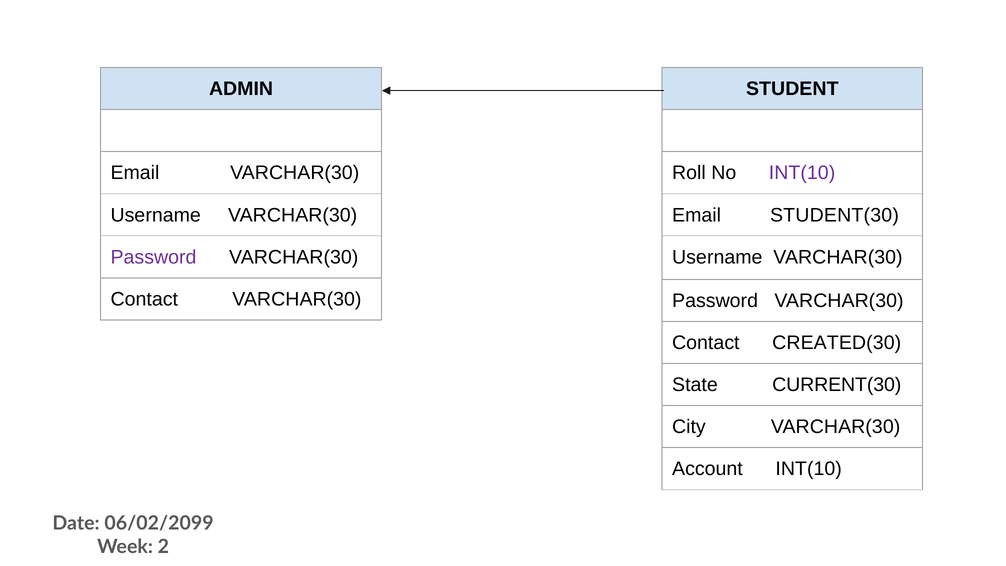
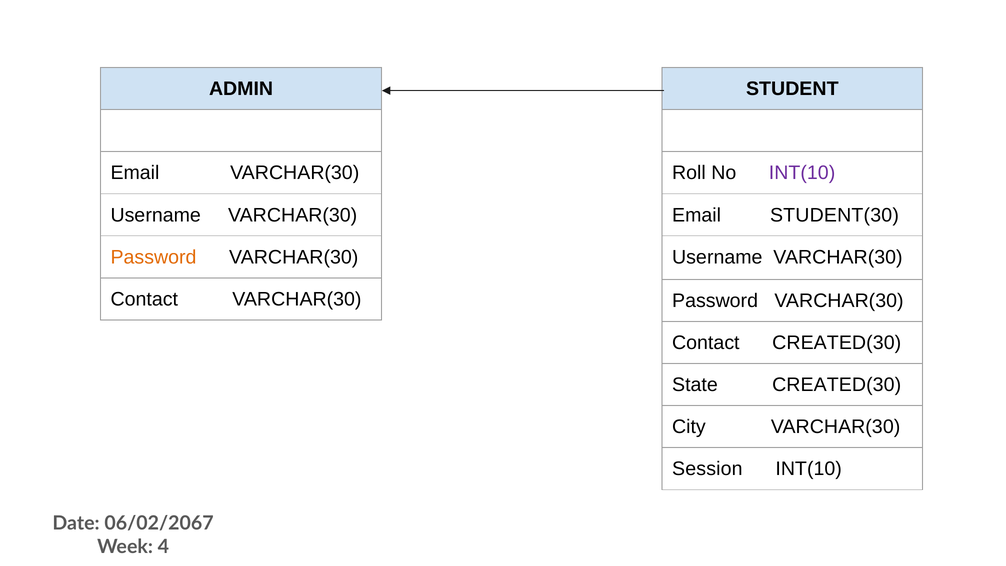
Password colour: purple -> orange (154, 257)
State CURRENT(30: CURRENT(30 -> CREATED(30 (837, 385)
Account: Account -> Session (707, 469)
06/02/2099: 06/02/2099 -> 06/02/2067 (159, 523)
2: 2 -> 4 (163, 547)
